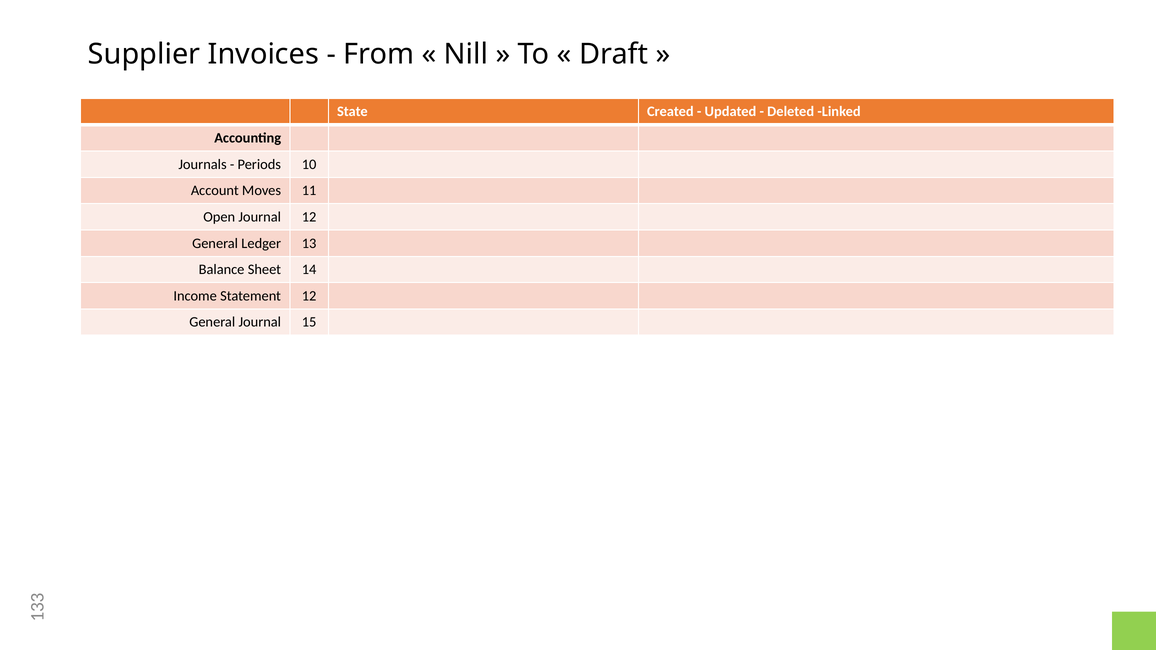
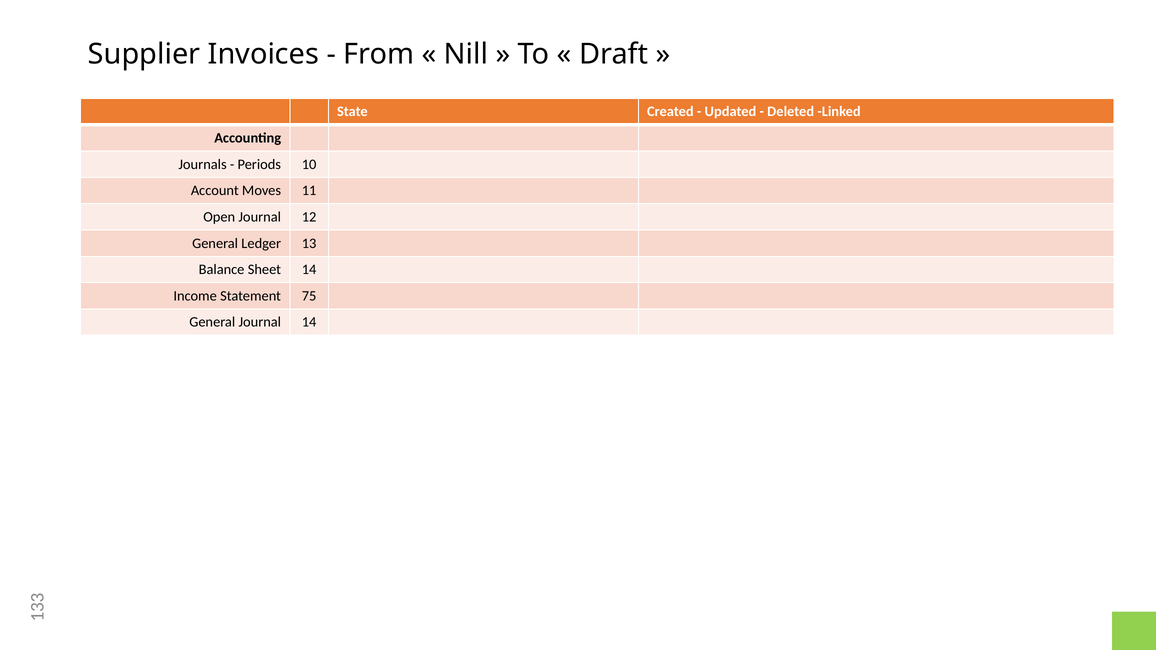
Statement 12: 12 -> 75 (309, 296)
Journal 15: 15 -> 14 (309, 322)
